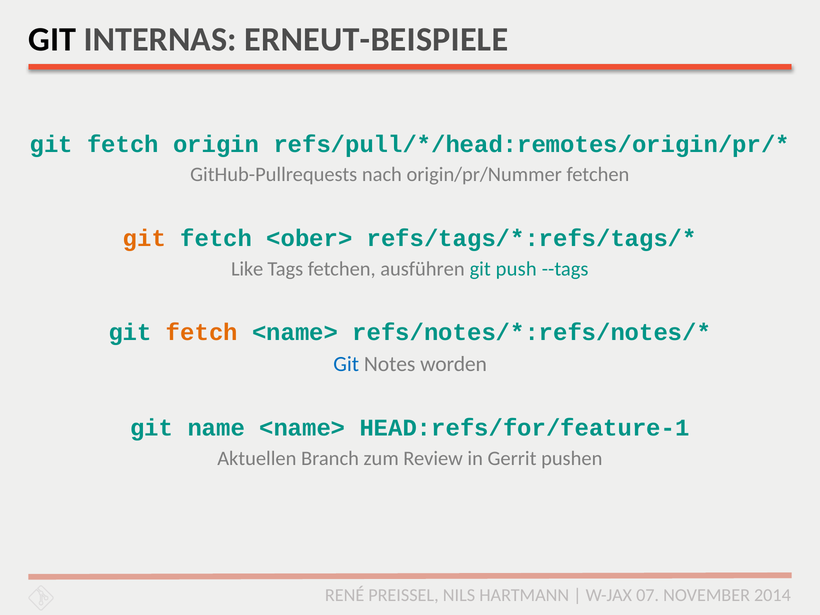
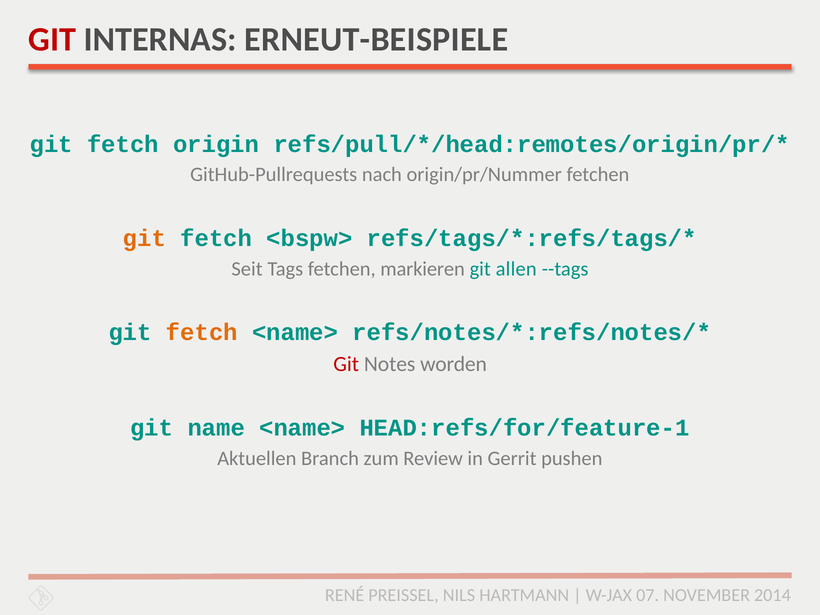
GIT colour: black -> red (52, 40)
<ober>: <ober> -> <bspw> (309, 238)
Like: Like -> Seit (247, 269)
ausführen: ausführen -> markieren (423, 269)
push: push -> allen (516, 269)
Git colour: blue -> red (346, 364)
